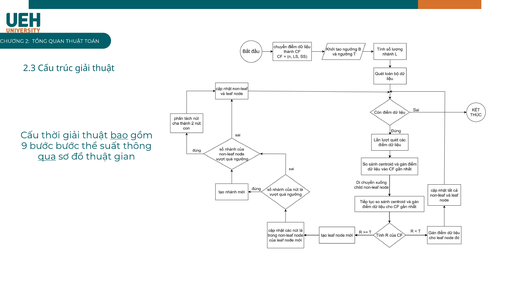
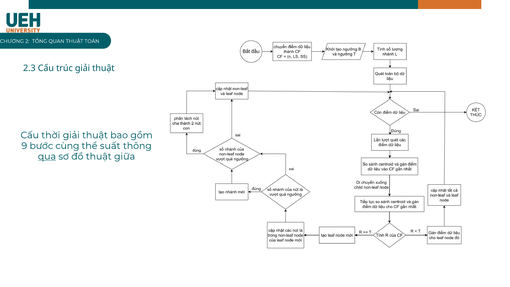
bao underline: present -> none (119, 135)
bước bước: bước -> cùng (67, 146)
gian: gian -> giữa (125, 156)
